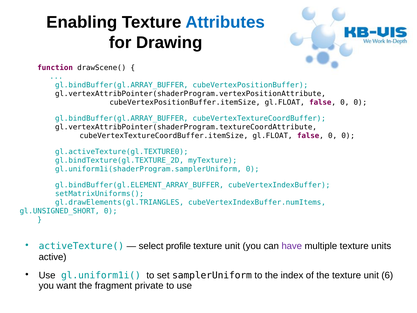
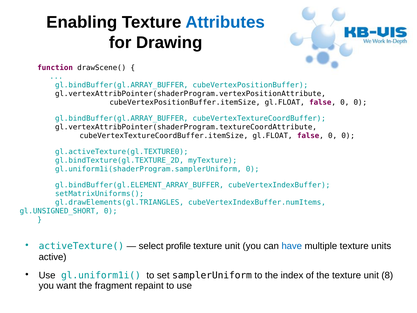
have colour: purple -> blue (292, 246)
6: 6 -> 8 (387, 275)
private: private -> repaint (149, 286)
